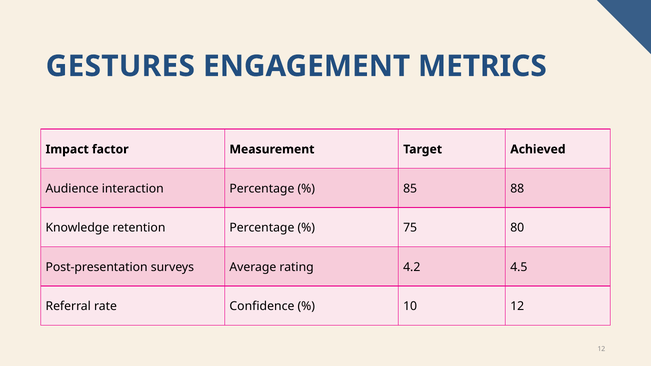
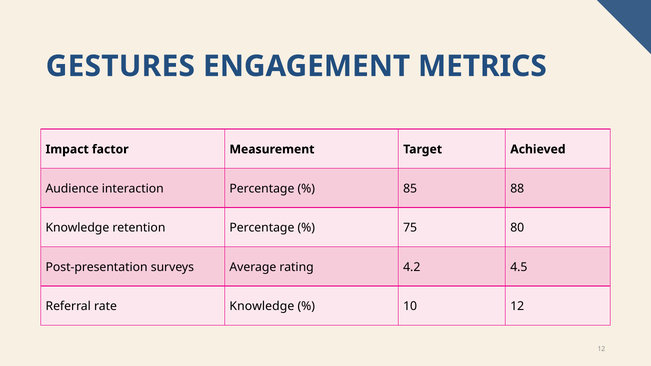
Confidence: Confidence -> Knowledge (262, 306)
